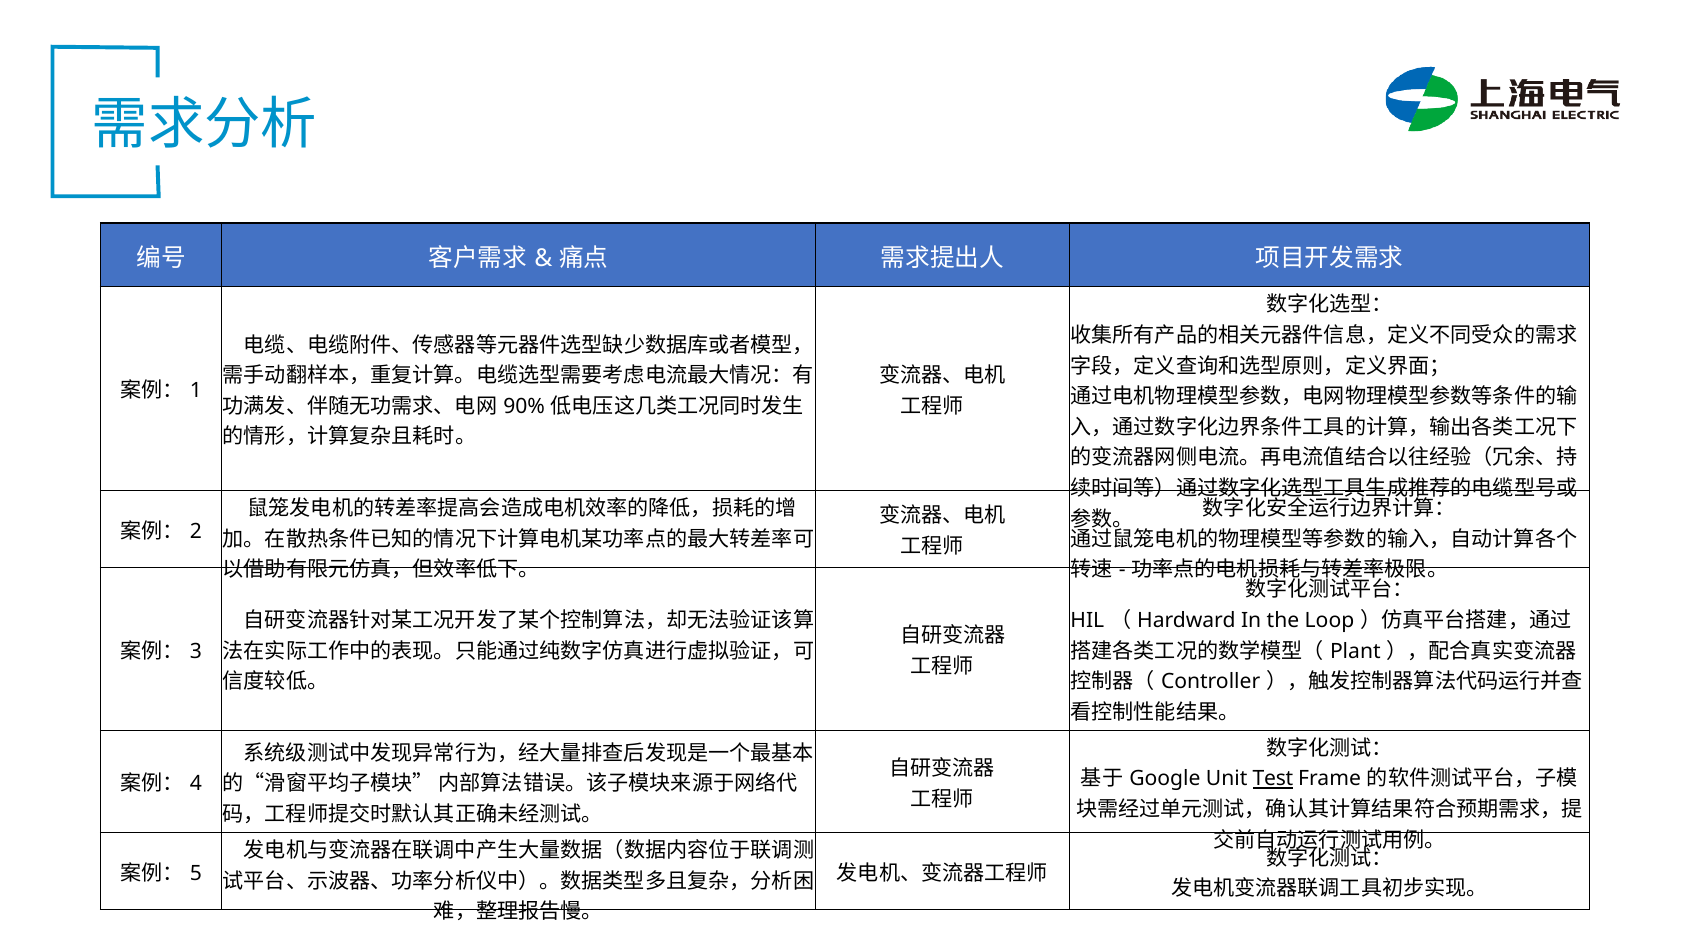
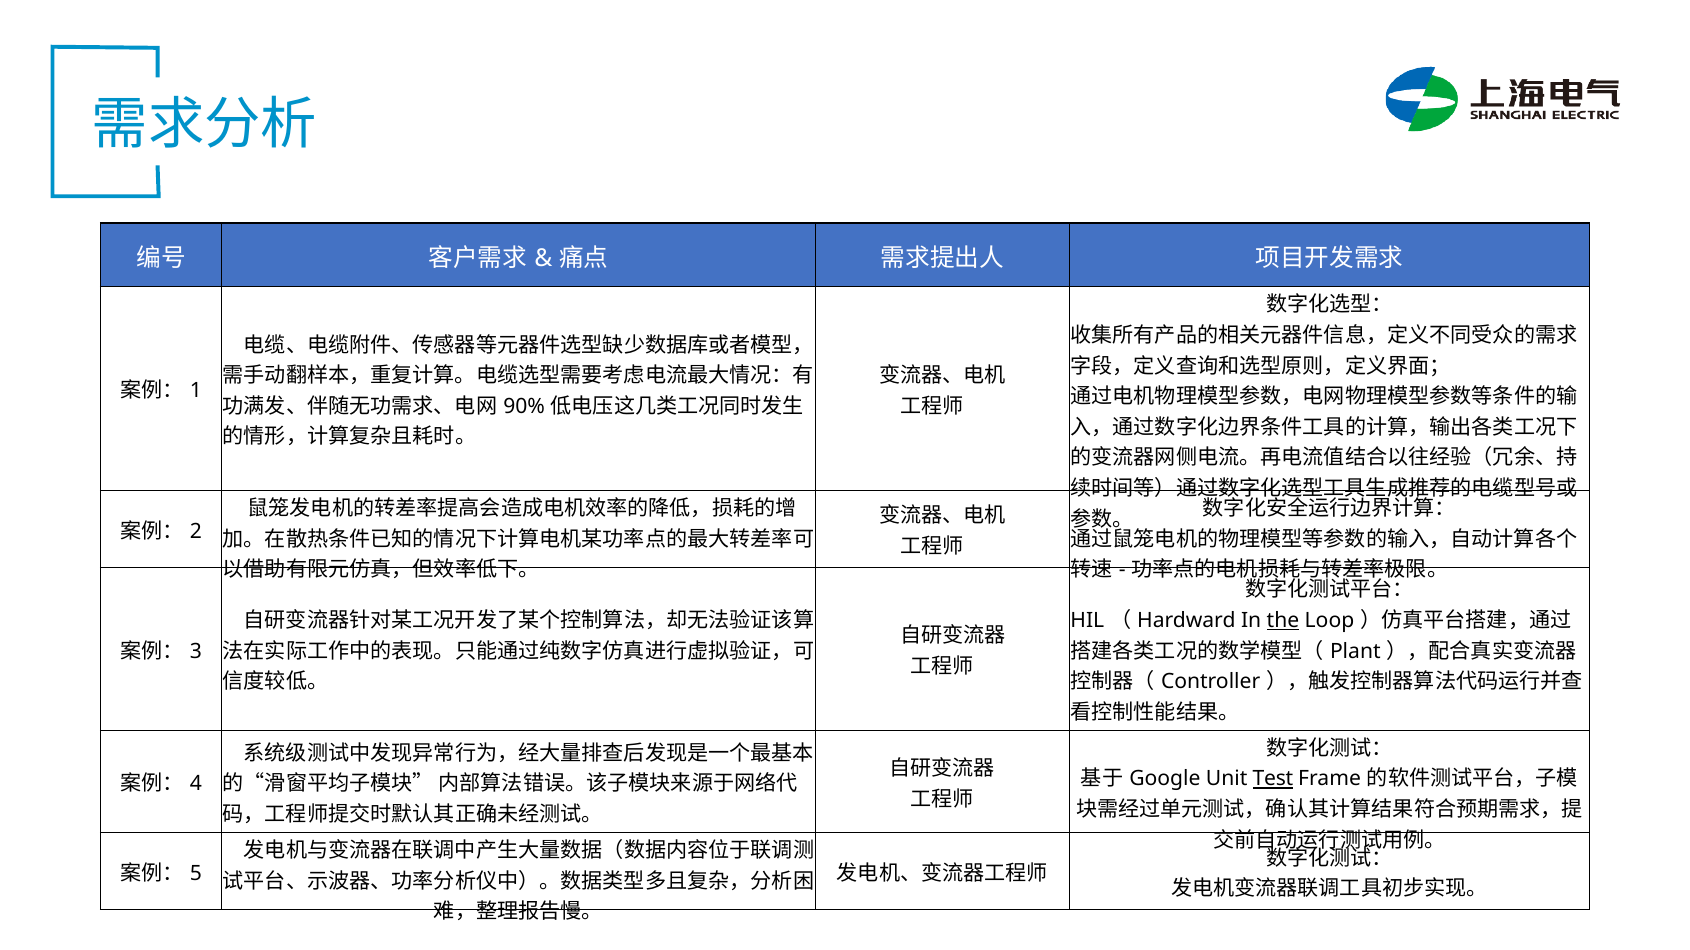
the underline: none -> present (1283, 621)
